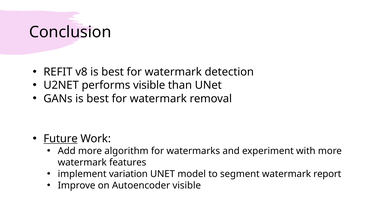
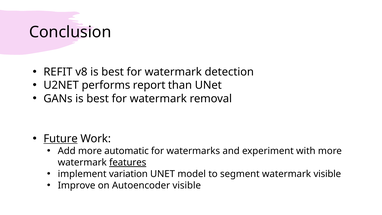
performs visible: visible -> report (149, 85)
algorithm: algorithm -> automatic (127, 151)
features underline: none -> present (128, 162)
watermark report: report -> visible (327, 174)
